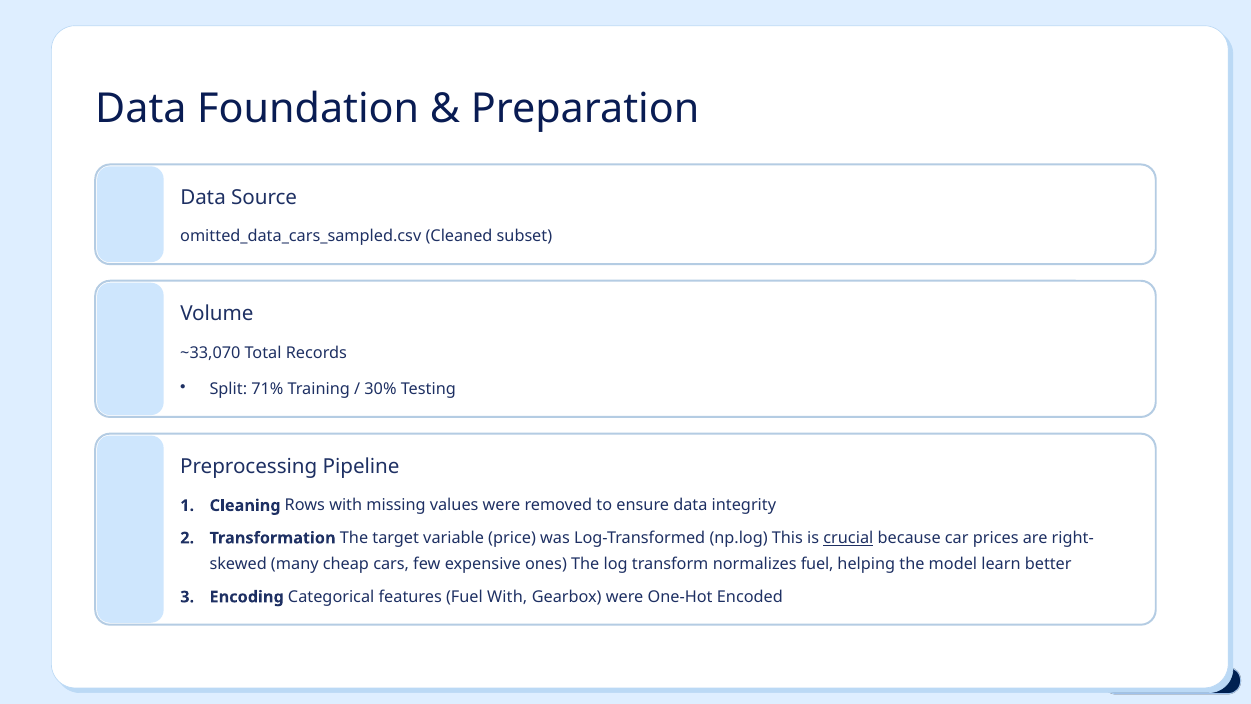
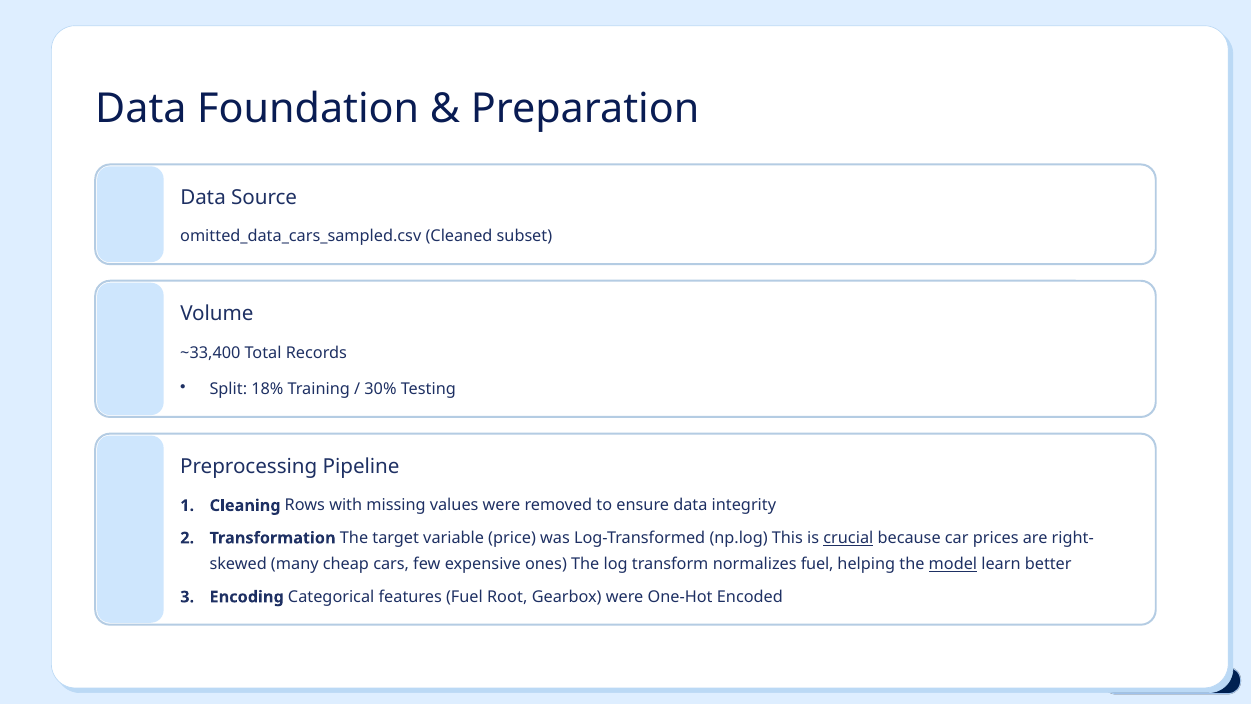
~33,070: ~33,070 -> ~33,400 (210, 353)
71%: 71% -> 18% (267, 389)
model underline: none -> present (953, 564)
Fuel With: With -> Root (507, 597)
